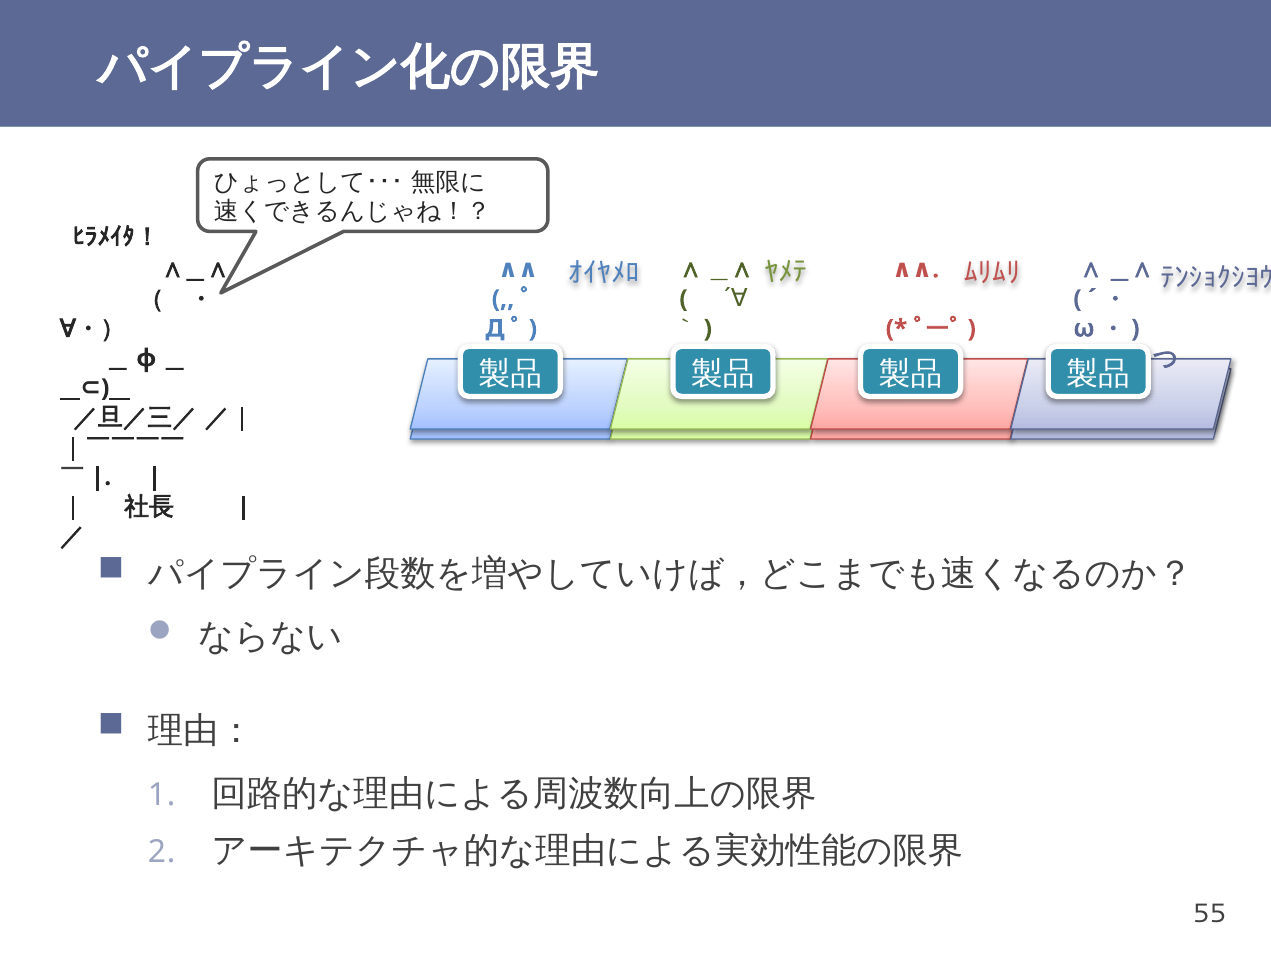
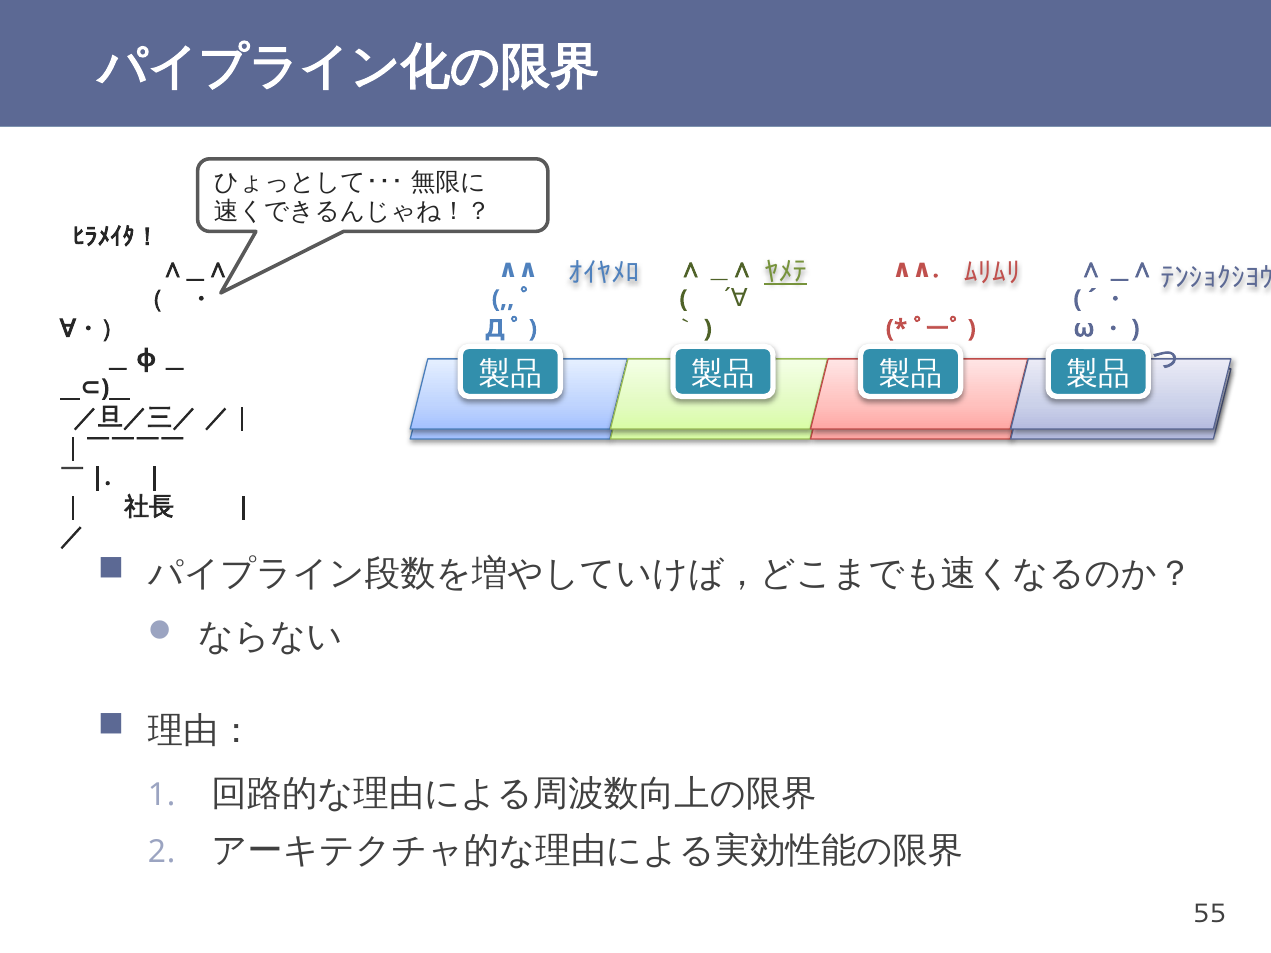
ﾔﾒﾃ underline: none -> present (785, 272)
